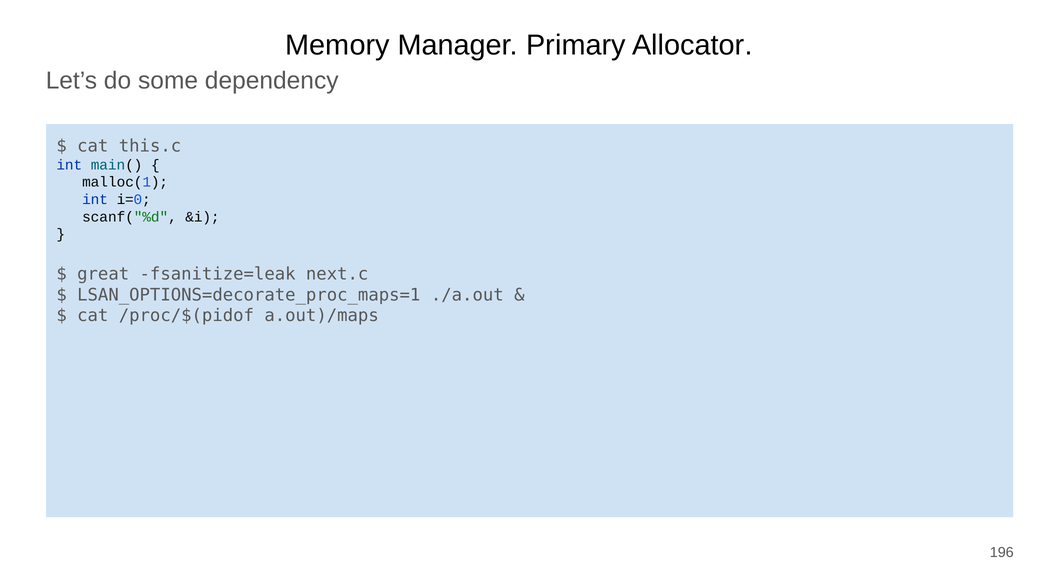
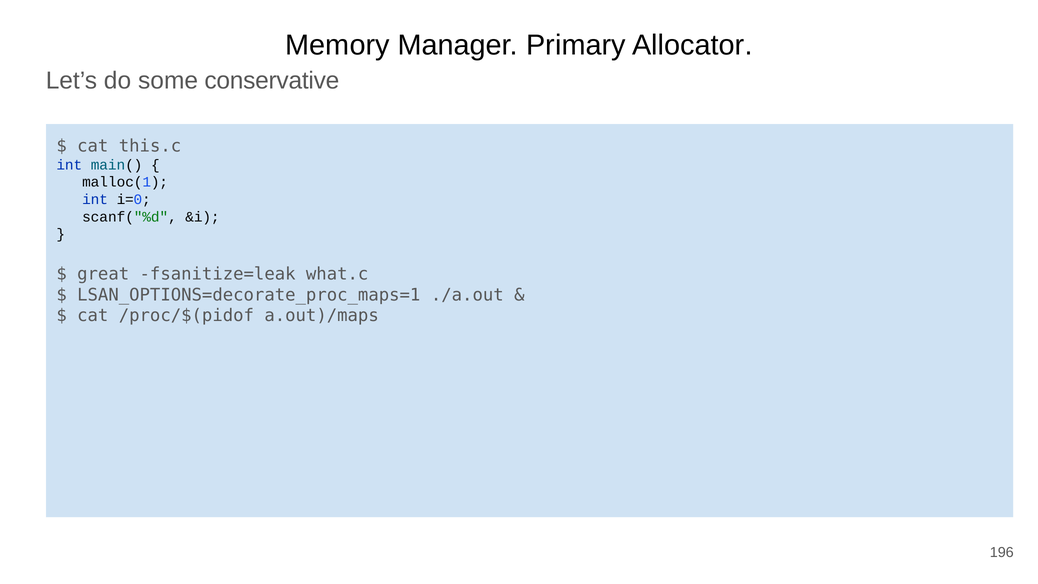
dependency: dependency -> conservative (272, 81)
next.c: next.c -> what.c (337, 274)
